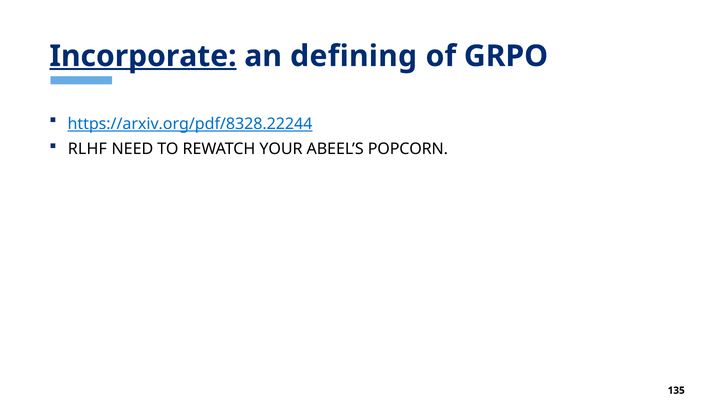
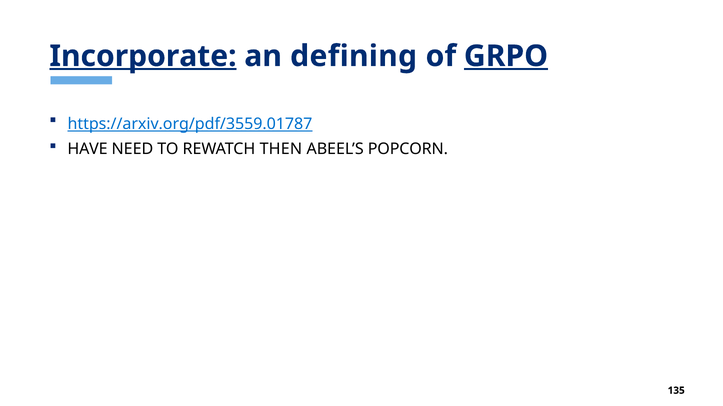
GRPO underline: none -> present (506, 56)
https://arxiv.org/pdf/8328.22244: https://arxiv.org/pdf/8328.22244 -> https://arxiv.org/pdf/3559.01787 (190, 124)
RLHF: RLHF -> HAVE (88, 149)
YOUR: YOUR -> THEN (281, 149)
